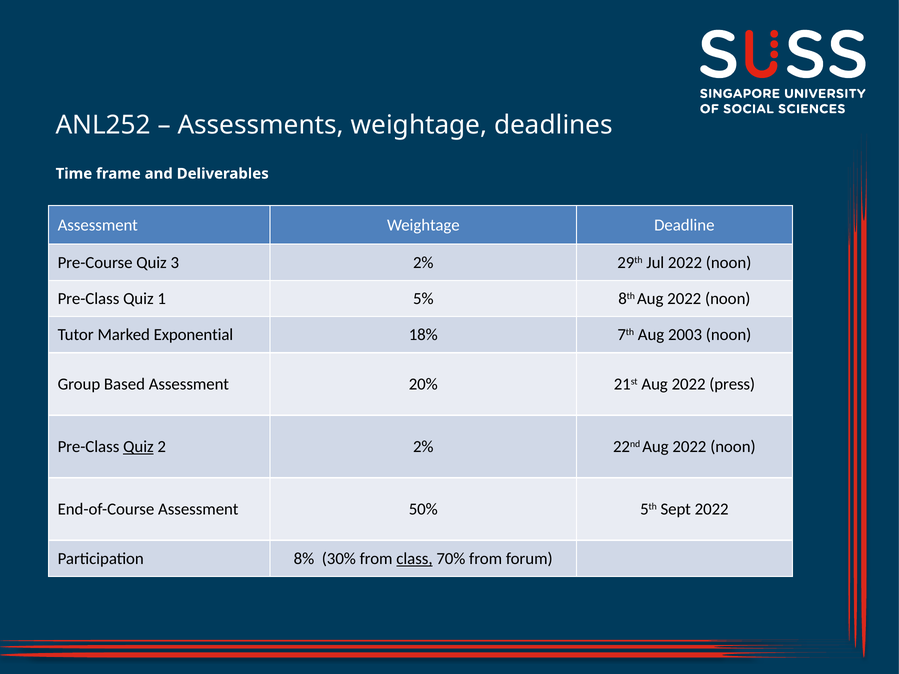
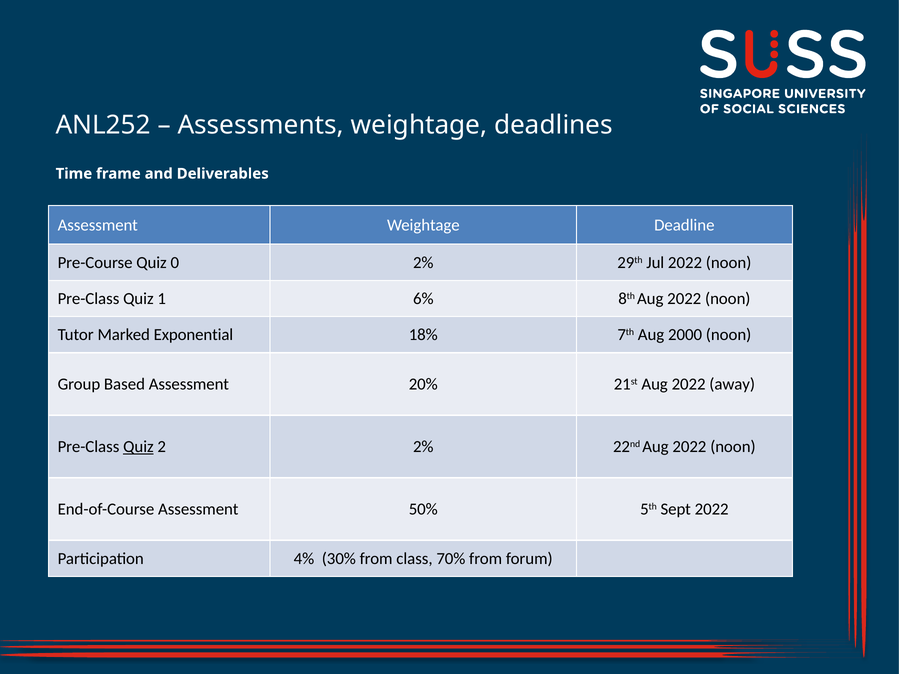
3: 3 -> 0 (175, 263)
5%: 5% -> 6% (423, 299)
2003: 2003 -> 2000 (685, 335)
press: press -> away (732, 384)
8%: 8% -> 4% (304, 559)
class underline: present -> none (414, 559)
